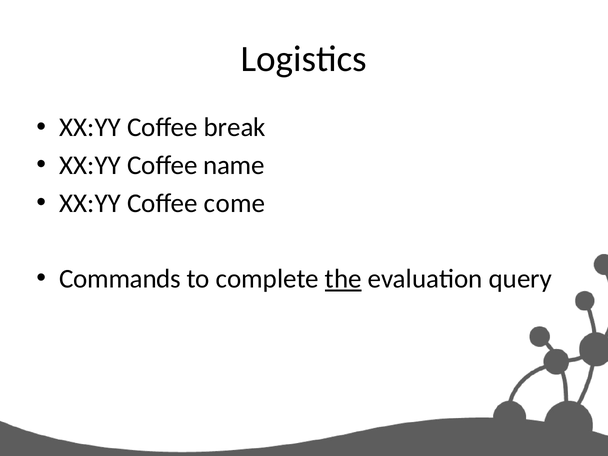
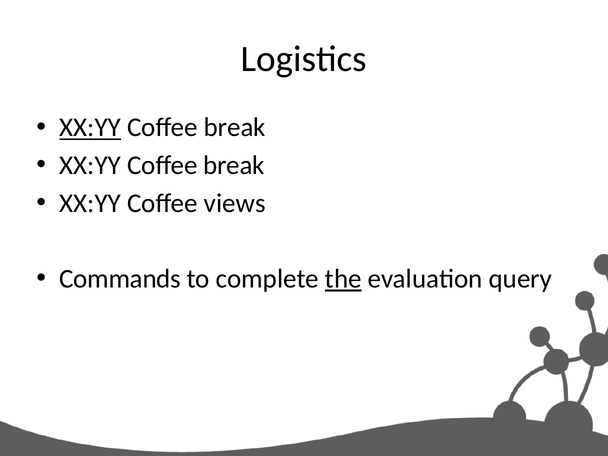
XX:YY underline: none -> present (90, 128)
name: name -> break (234, 165)
come: come -> views (235, 203)
